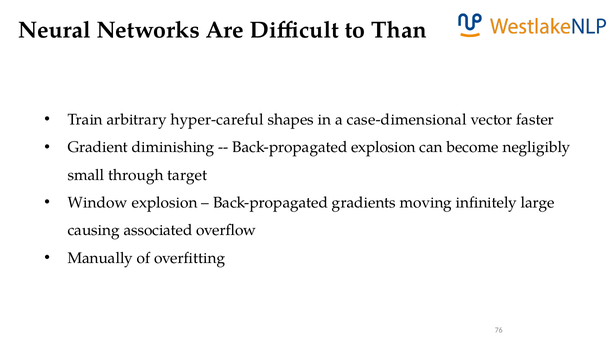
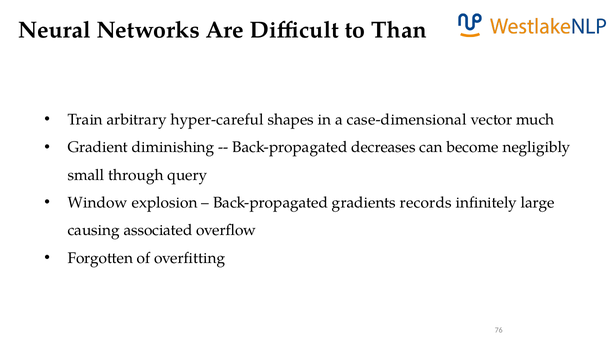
faster: faster -> much (535, 120)
Back-propagated explosion: explosion -> decreases (384, 148)
target: target -> query (187, 175)
moving: moving -> records (426, 203)
Manually: Manually -> Forgotten (100, 258)
